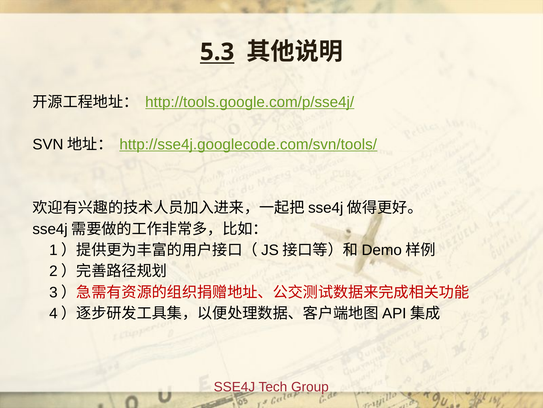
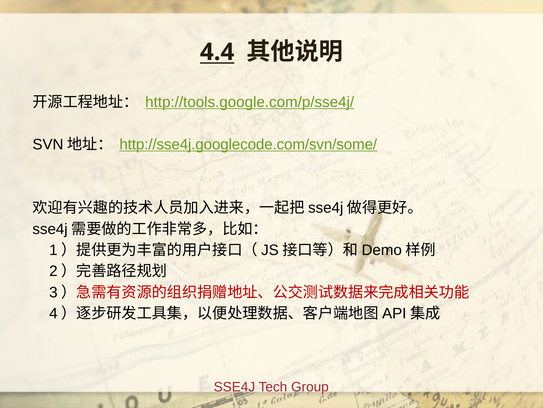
5.3: 5.3 -> 4.4 (217, 52)
http://sse4j.googlecode.com/svn/tools/: http://sse4j.googlecode.com/svn/tools/ -> http://sse4j.googlecode.com/svn/some/ (248, 144)
